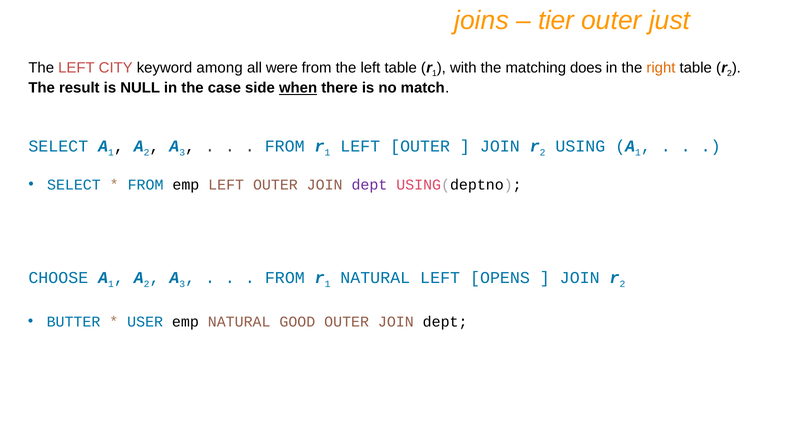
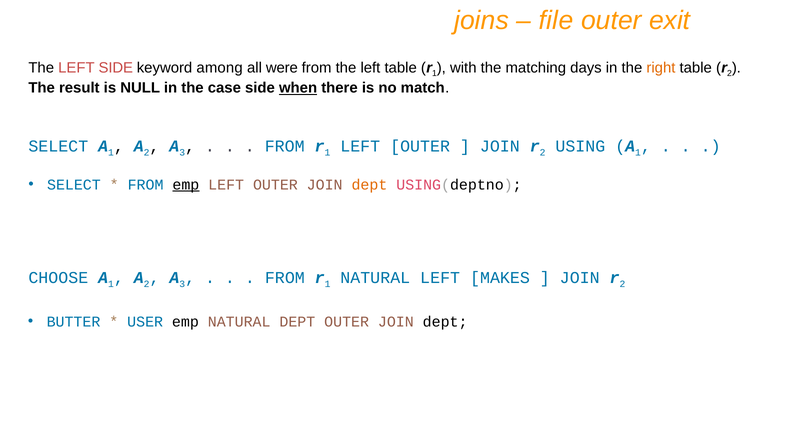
tier: tier -> file (556, 21)
just: just -> exit (670, 21)
LEFT CITY: CITY -> SIDE (116, 68)
does: does -> days (586, 68)
emp underline: none -> present (186, 184)
dept colour: purple -> orange (369, 184)
OPENS: OPENS -> MAKES (500, 277)
NATURAL GOOD: GOOD -> DEPT (297, 321)
